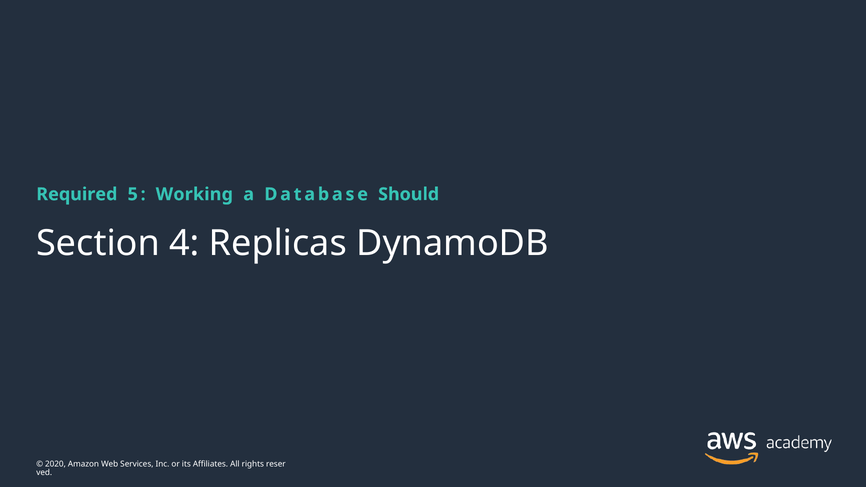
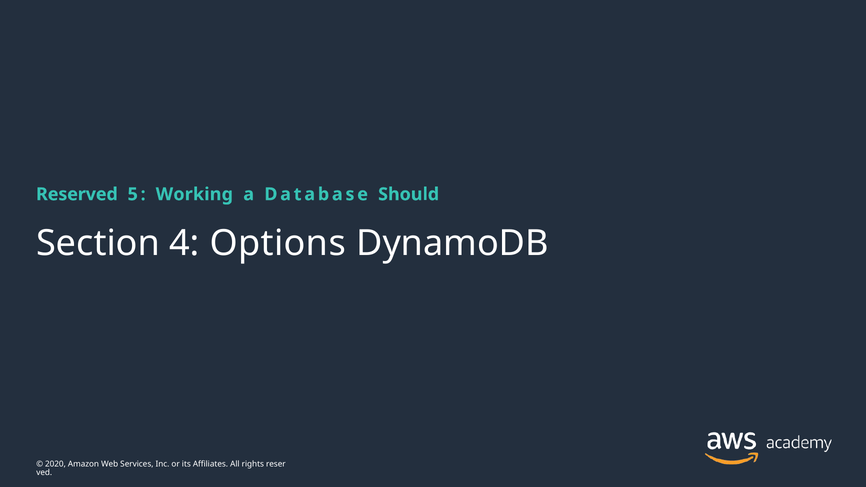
Required: Required -> Reserved (77, 194)
Replicas: Replicas -> Options (278, 243)
